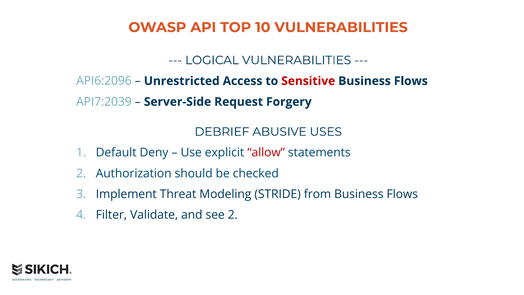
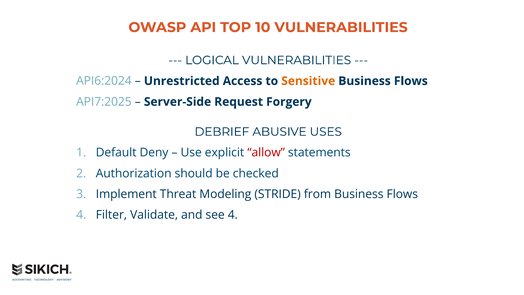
API6:2096: API6:2096 -> API6:2024 (104, 81)
Sensitive colour: red -> orange (308, 81)
API7:2039: API7:2039 -> API7:2025 (104, 102)
see 2: 2 -> 4 (233, 215)
